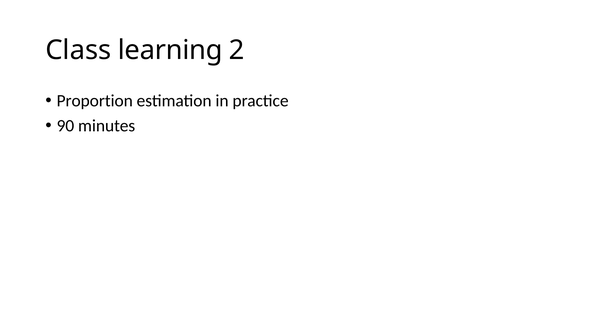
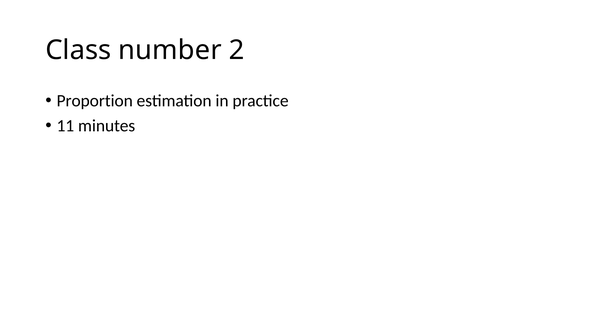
learning: learning -> number (170, 50)
90: 90 -> 11 (65, 126)
